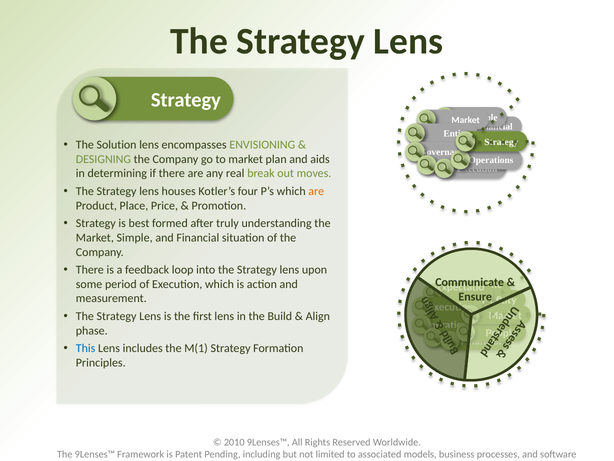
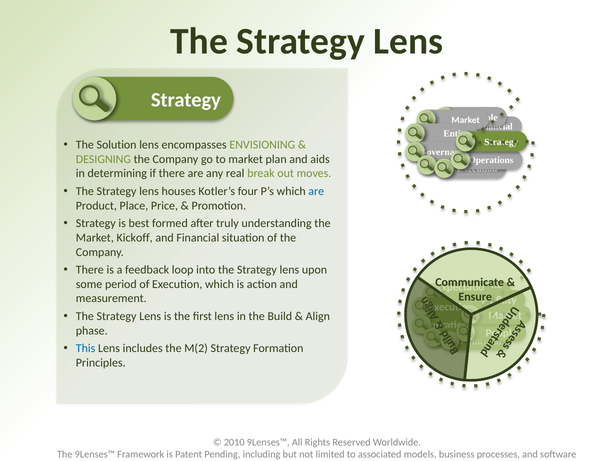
are colour: orange -> blue (316, 191)
Simple: Simple -> Kickoff (135, 237)
M(1: M(1 -> M(2 (196, 348)
